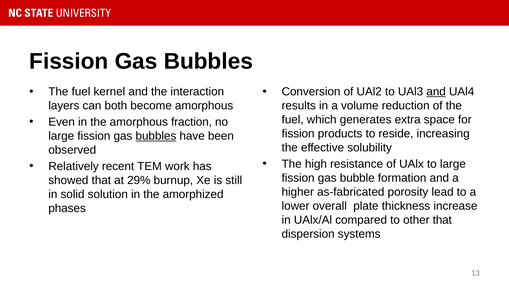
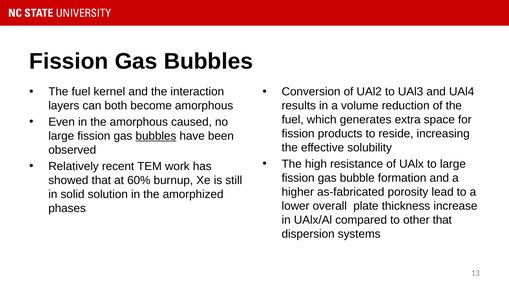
and underline: present -> none (436, 92)
fraction: fraction -> caused (191, 122)
29%: 29% -> 60% (139, 181)
